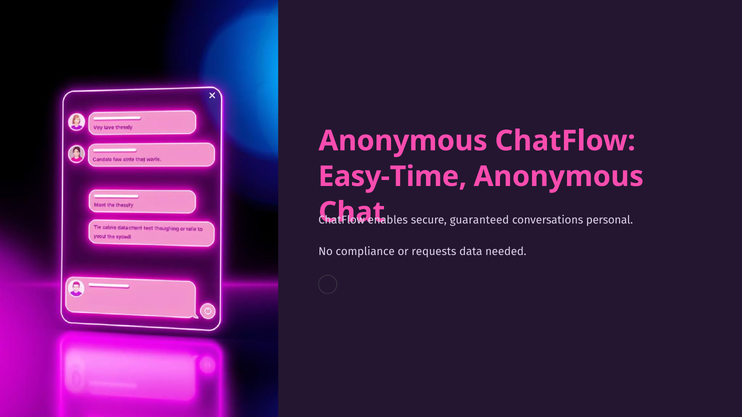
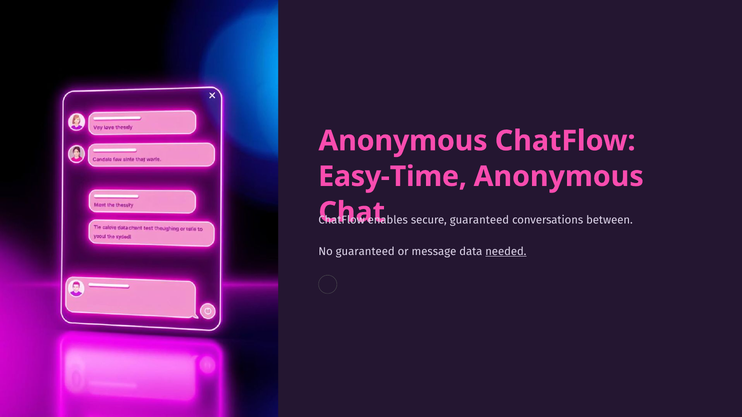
personal: personal -> between (609, 220)
No compliance: compliance -> guaranteed (365, 252)
requests: requests -> message (434, 252)
needed underline: none -> present (506, 252)
